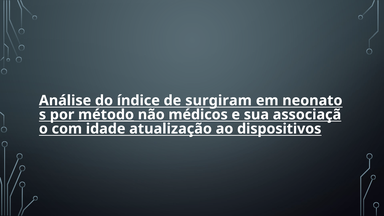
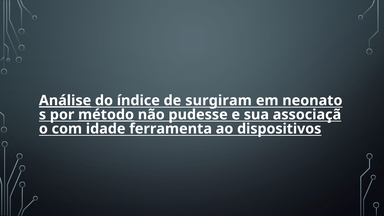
Análise underline: none -> present (65, 100)
médicos: médicos -> pudesse (198, 115)
atualização: atualização -> ferramenta (171, 129)
